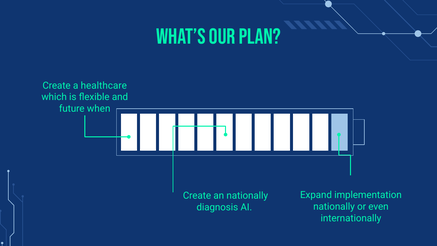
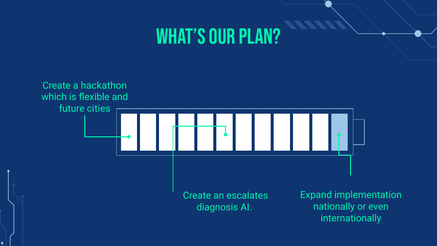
healthcare: healthcare -> hackathon (104, 85)
when: when -> cities (99, 109)
an nationally: nationally -> escalates (247, 195)
